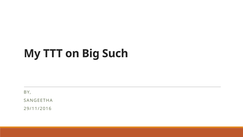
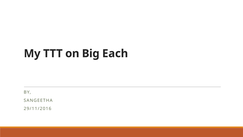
Such: Such -> Each (115, 53)
